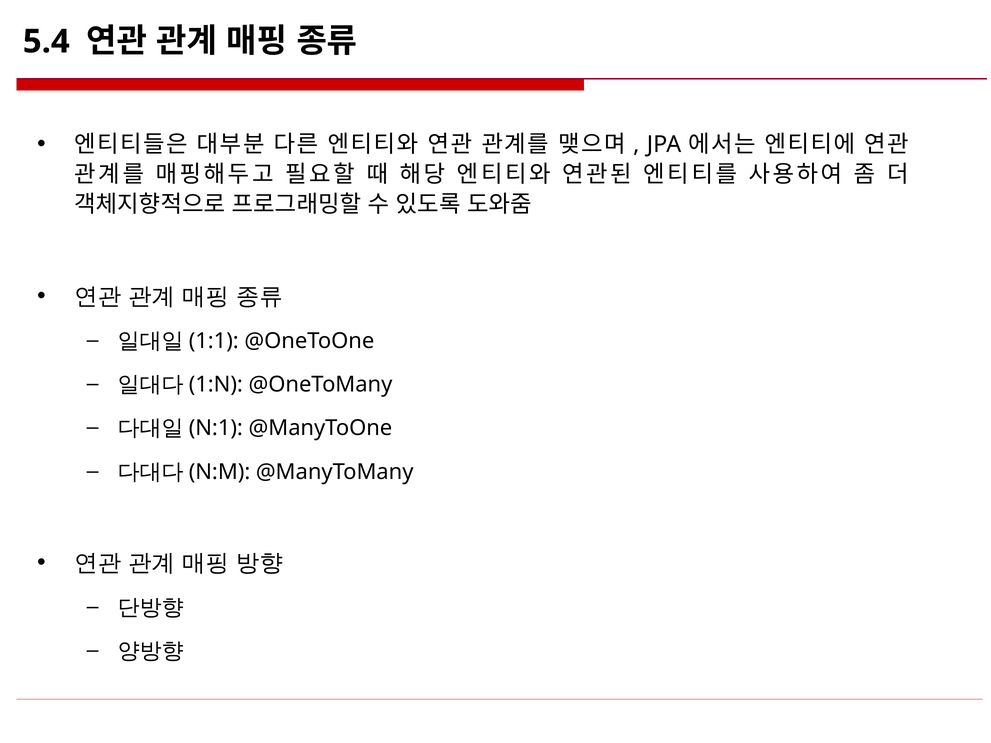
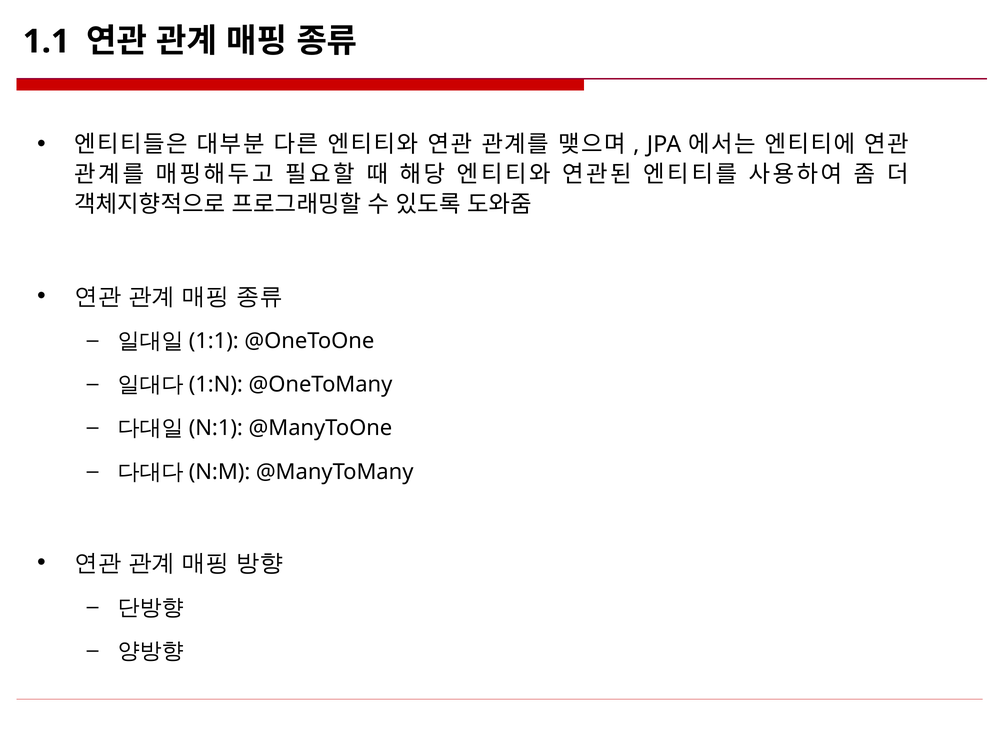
5.4: 5.4 -> 1.1 (46, 42)
